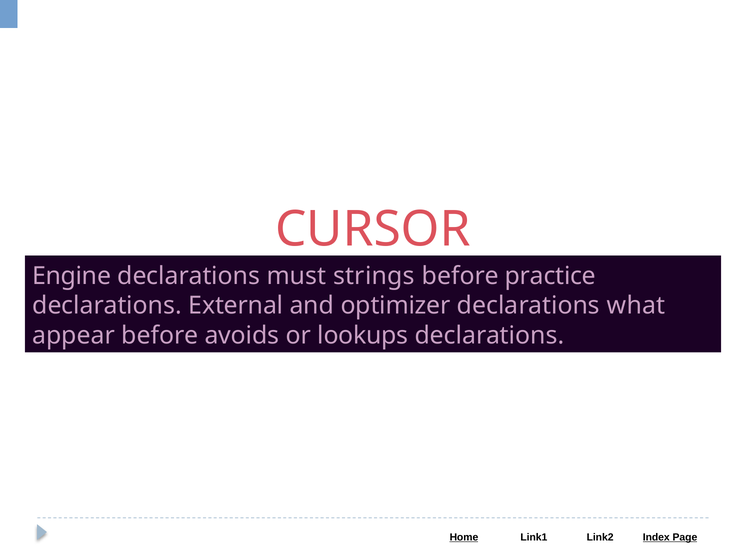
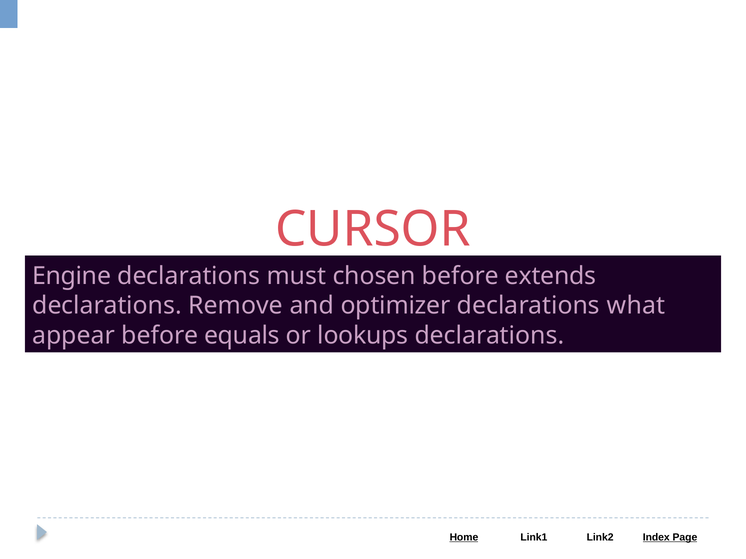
strings: strings -> chosen (374, 276)
practice: practice -> extends (550, 276)
External: External -> Remove (236, 306)
avoids: avoids -> equals (242, 336)
